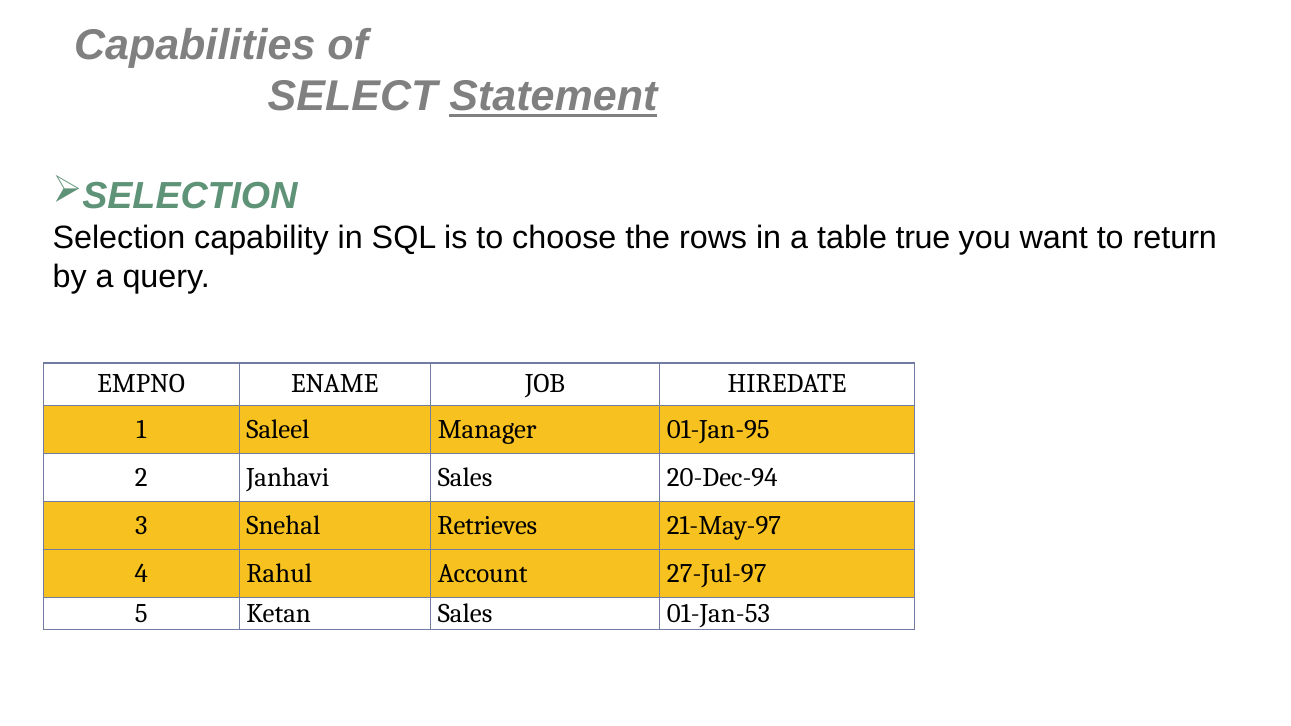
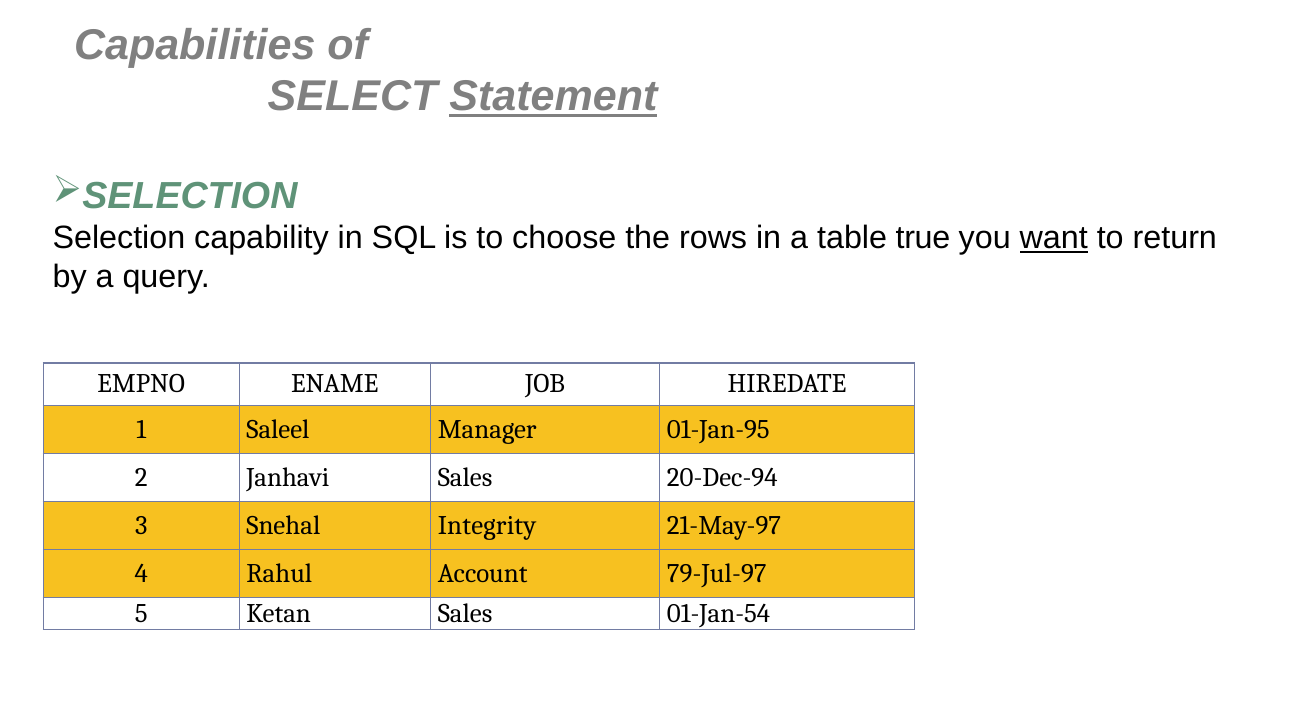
want underline: none -> present (1054, 238)
Retrieves: Retrieves -> Integrity (487, 525)
27-Jul-97: 27-Jul-97 -> 79-Jul-97 (717, 573)
01-Jan-53: 01-Jan-53 -> 01-Jan-54 (719, 613)
